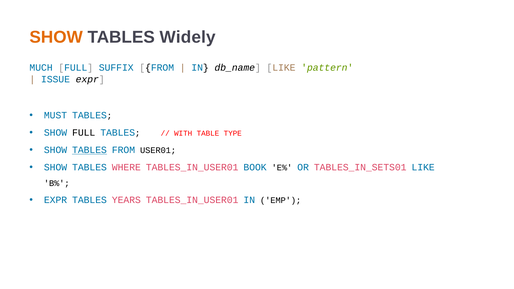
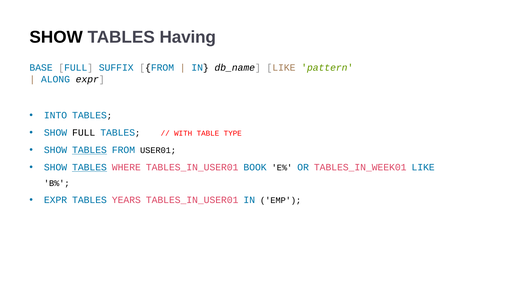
SHOW colour: orange -> black (56, 37)
Widely: Widely -> Having (188, 37)
MUCH: MUCH -> BASE (41, 68)
ISSUE: ISSUE -> ALONG (56, 79)
MUST: MUST -> INTO (56, 115)
TABLES underline: none -> present (89, 167)
TABLES_IN_SETS01: TABLES_IN_SETS01 -> TABLES_IN_WEEK01 (360, 167)
